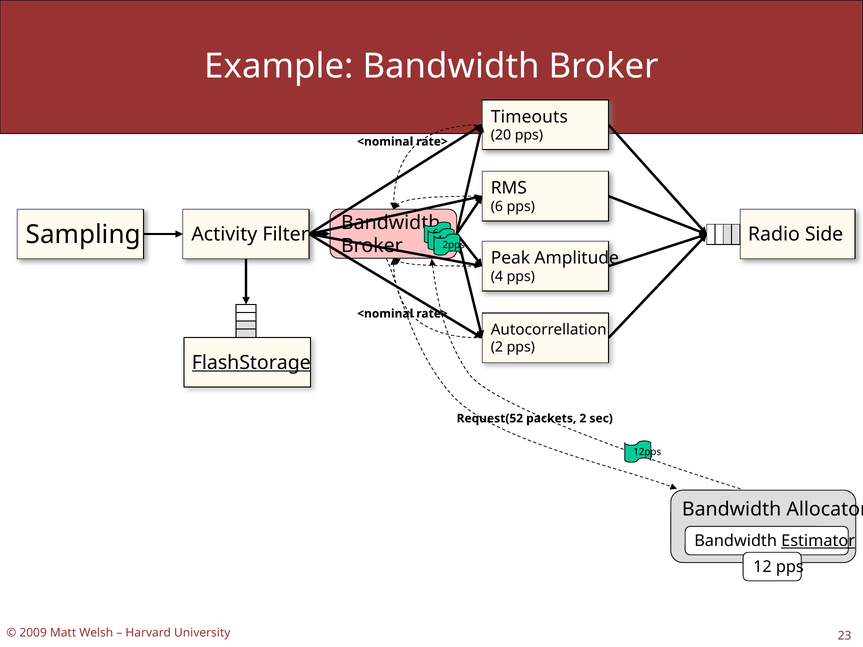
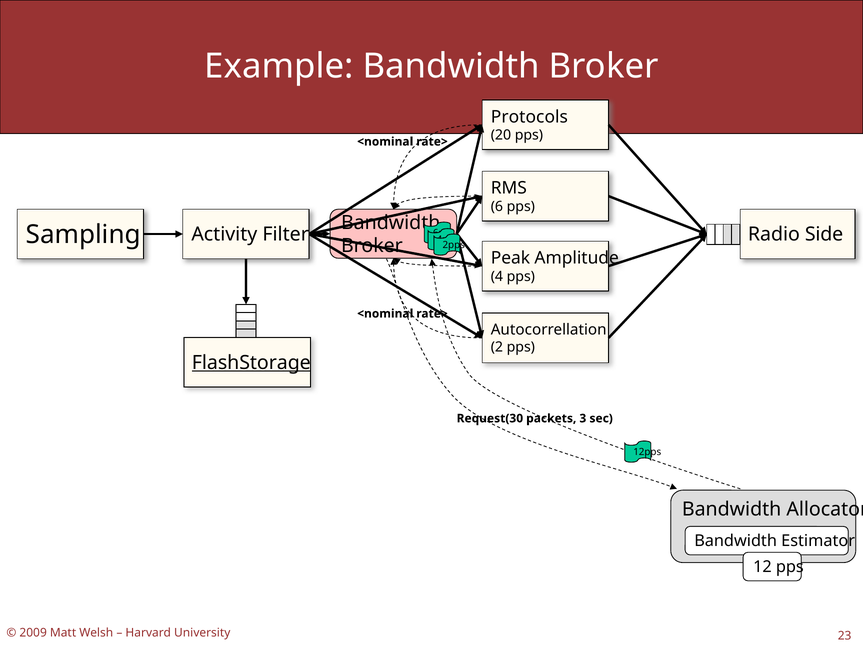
Timeouts: Timeouts -> Protocols (529, 117)
Request(52: Request(52 -> Request(30 (490, 419)
packets 2: 2 -> 3 (583, 419)
Estimator underline: present -> none (818, 541)
